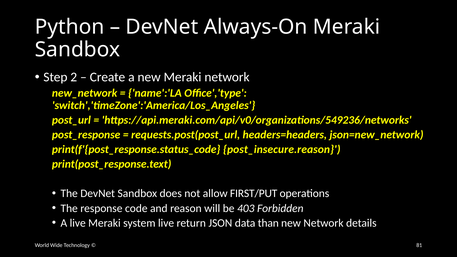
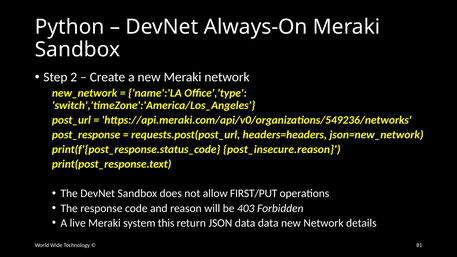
system live: live -> this (166, 223)
data than: than -> data (268, 223)
